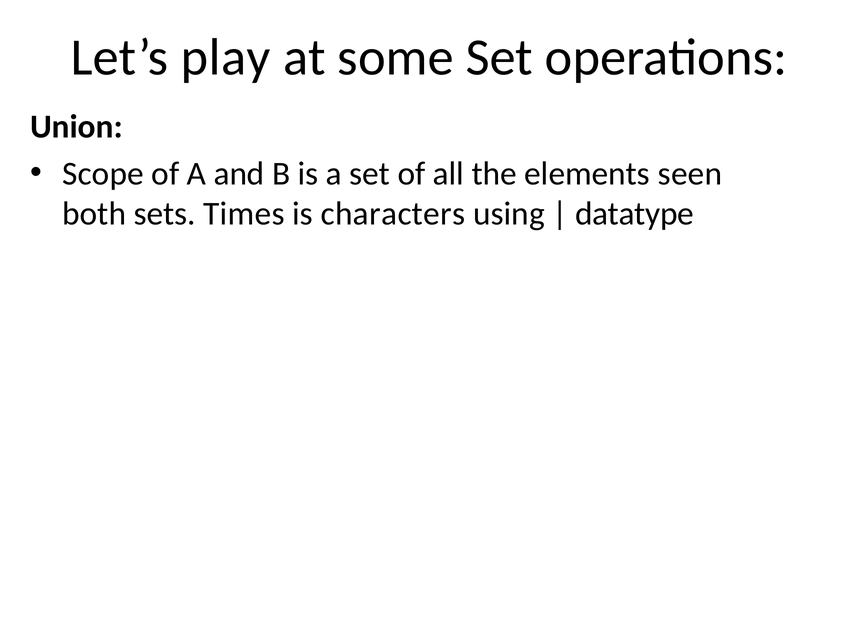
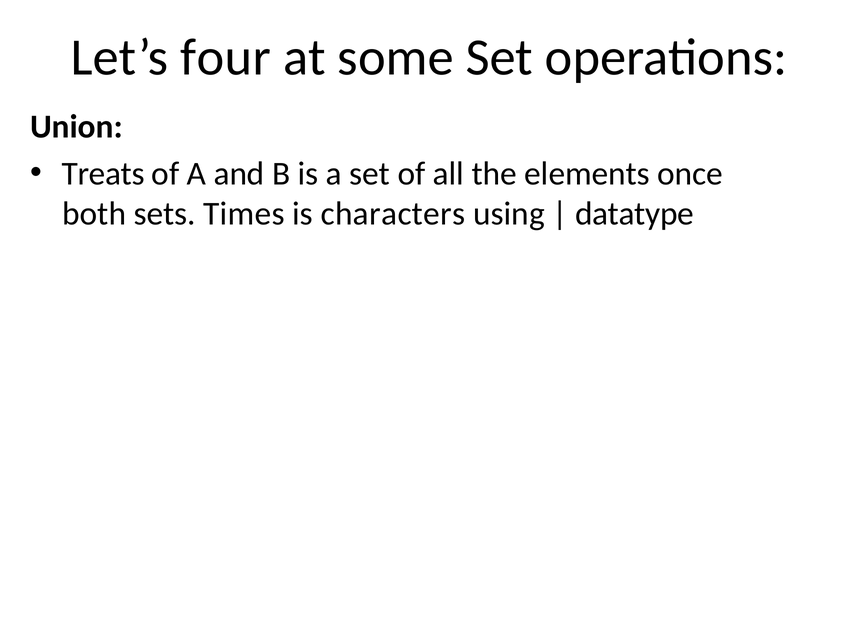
play: play -> four (226, 57)
Scope: Scope -> Treats (103, 174)
seen: seen -> once (690, 174)
